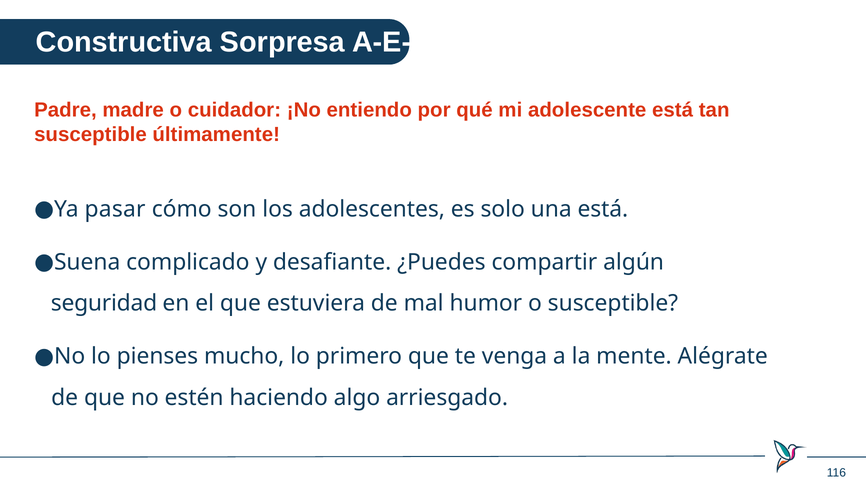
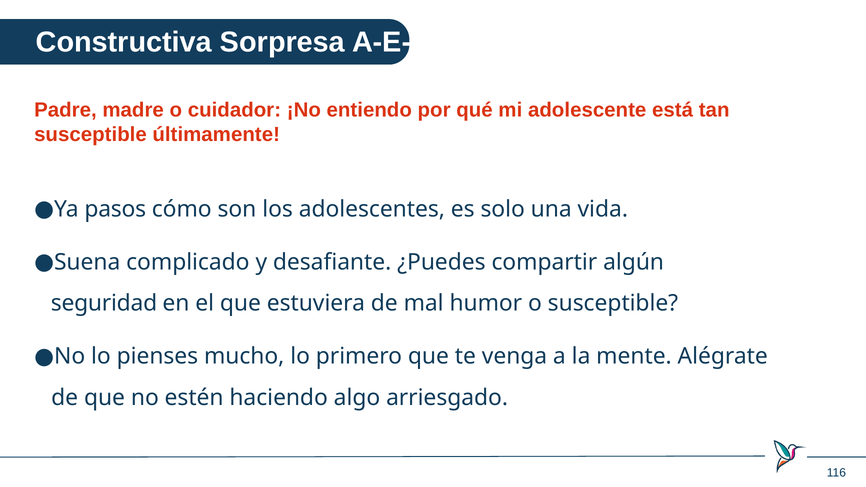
pasar: pasar -> pasos (115, 209)
una está: está -> vida (603, 209)
